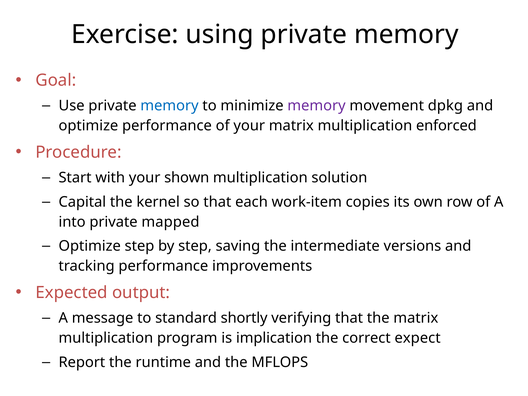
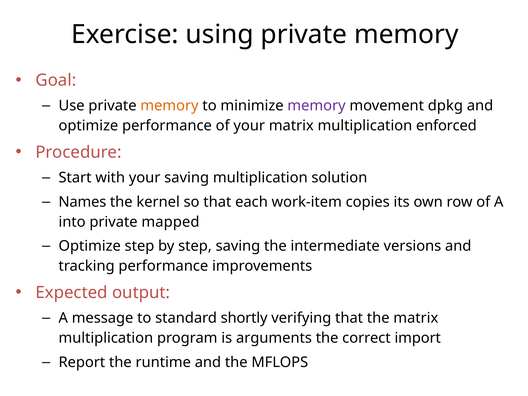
memory colour: blue -> orange (169, 106)
your shown: shown -> saving (187, 178)
Capital: Capital -> Names (82, 202)
implication: implication -> arguments (274, 338)
expect: expect -> import (418, 338)
